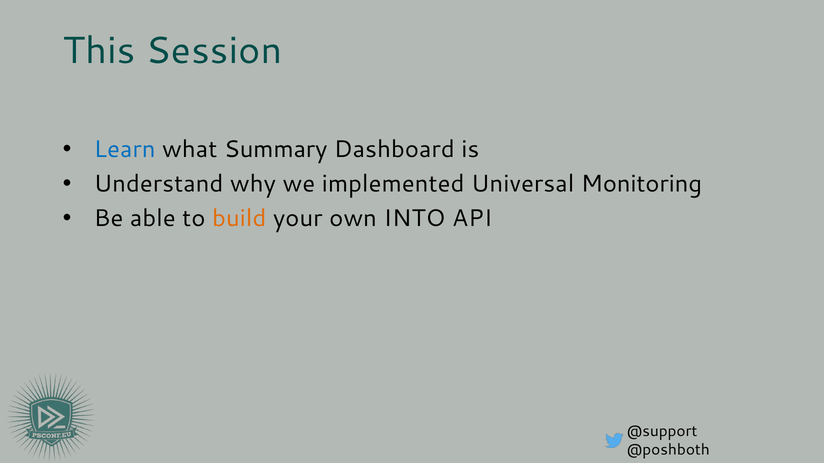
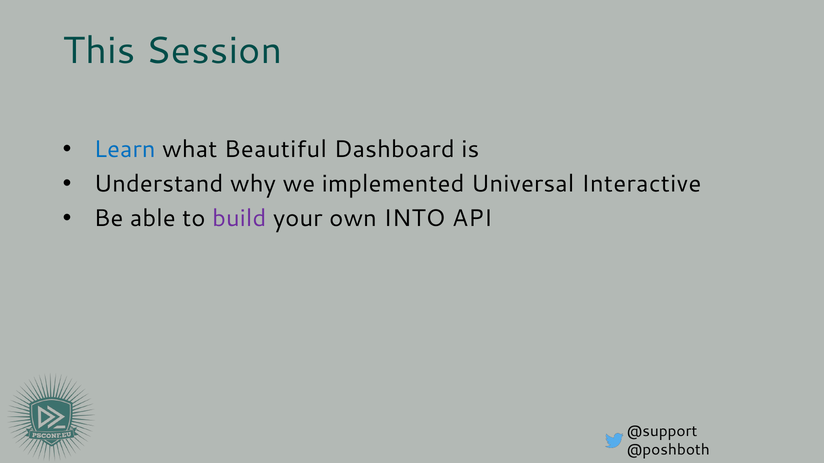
Summary: Summary -> Beautiful (275, 150)
Monitoring: Monitoring -> Interactive (641, 184)
build colour: orange -> purple (239, 219)
